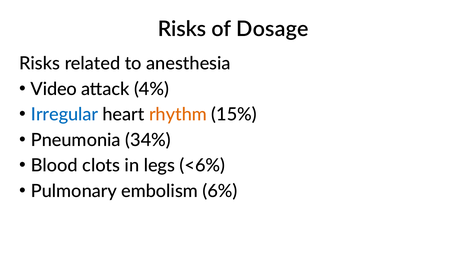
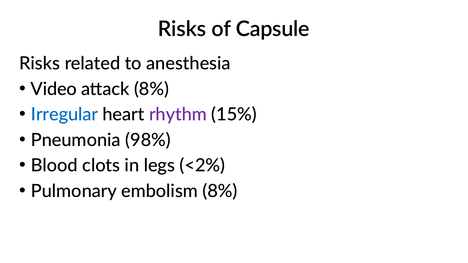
Dosage: Dosage -> Capsule (273, 29)
attack 4%: 4% -> 8% (152, 89)
rhythm colour: orange -> purple (178, 115)
34%: 34% -> 98% (148, 140)
<6%: <6% -> <2% (202, 166)
embolism 6%: 6% -> 8% (220, 191)
